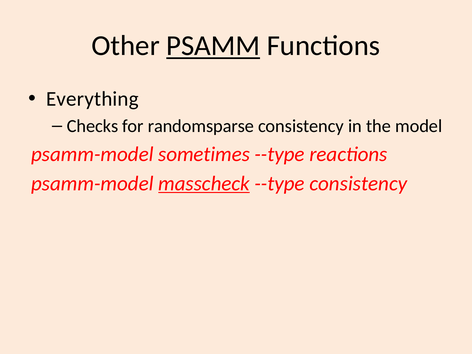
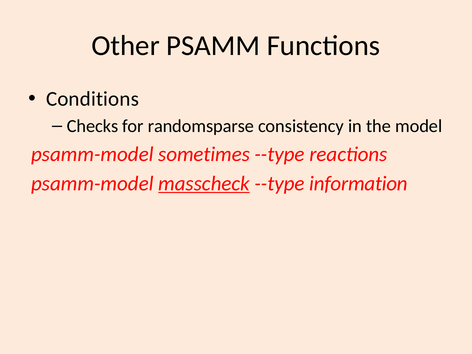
PSAMM underline: present -> none (213, 46)
Everything: Everything -> Conditions (92, 99)
--type consistency: consistency -> information (358, 183)
